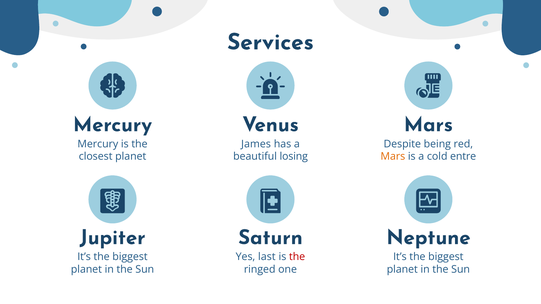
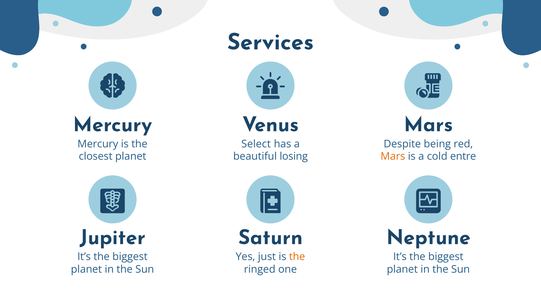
James: James -> Select (256, 144)
last: last -> just (267, 257)
the colour: red -> orange (297, 257)
